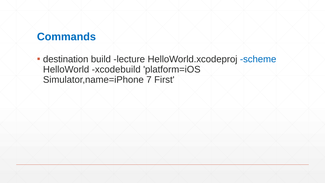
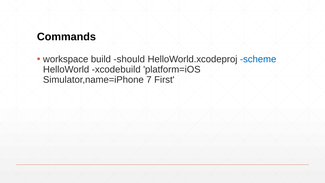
Commands colour: blue -> black (66, 37)
destination: destination -> workspace (66, 59)
lecture: lecture -> should (129, 59)
